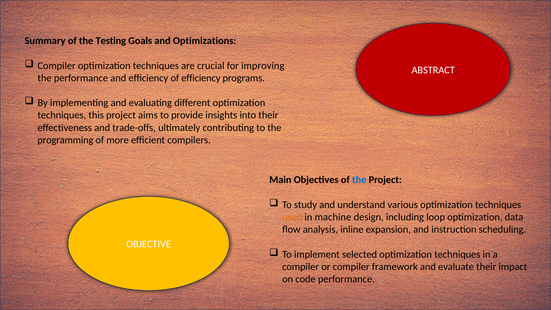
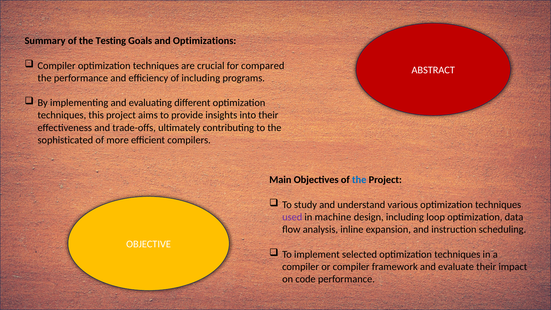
improving: improving -> compared (263, 66)
of efficiency: efficiency -> including (201, 78)
programming: programming -> sophisticated (65, 140)
used colour: orange -> purple (292, 217)
